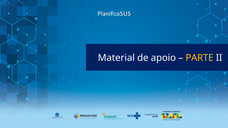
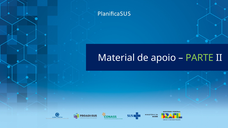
PARTE colour: yellow -> light green (200, 58)
